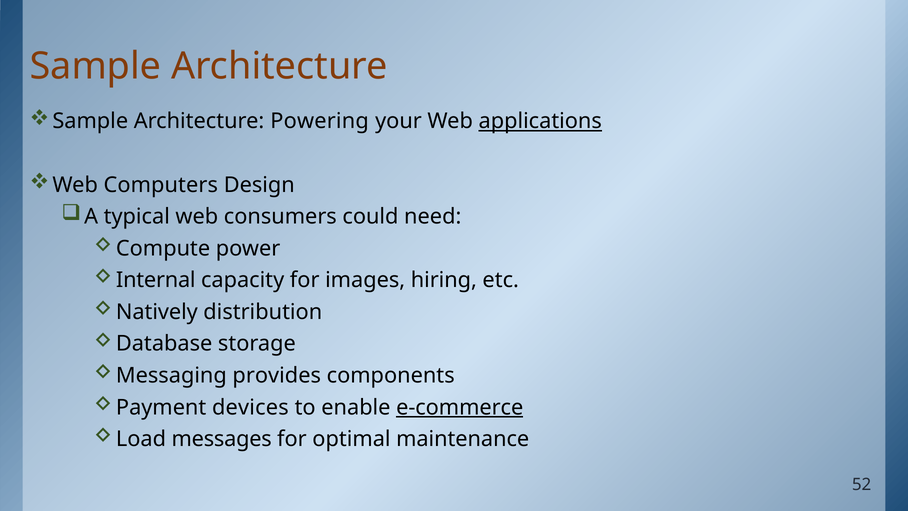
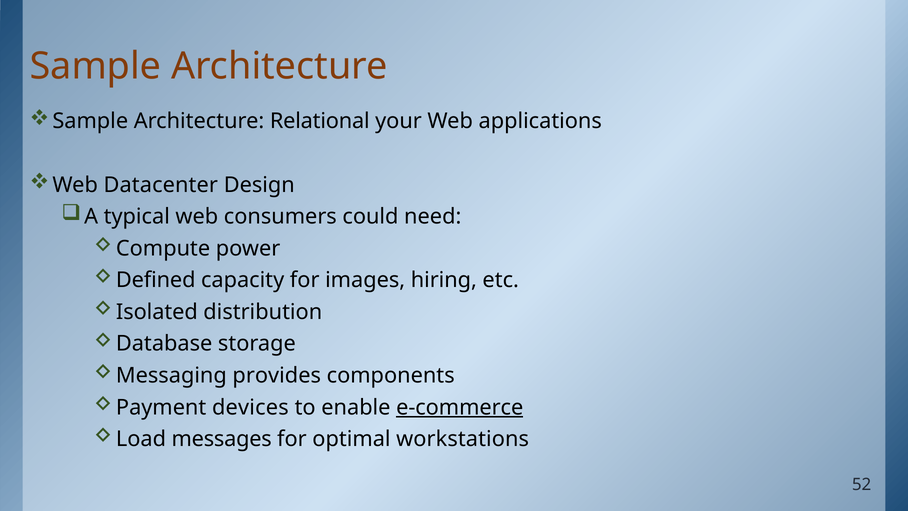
Powering: Powering -> Relational (320, 121)
applications underline: present -> none (540, 121)
Computers: Computers -> Datacenter (161, 185)
Internal: Internal -> Defined (156, 280)
Natively: Natively -> Isolated (157, 312)
maintenance: maintenance -> workstations (463, 439)
